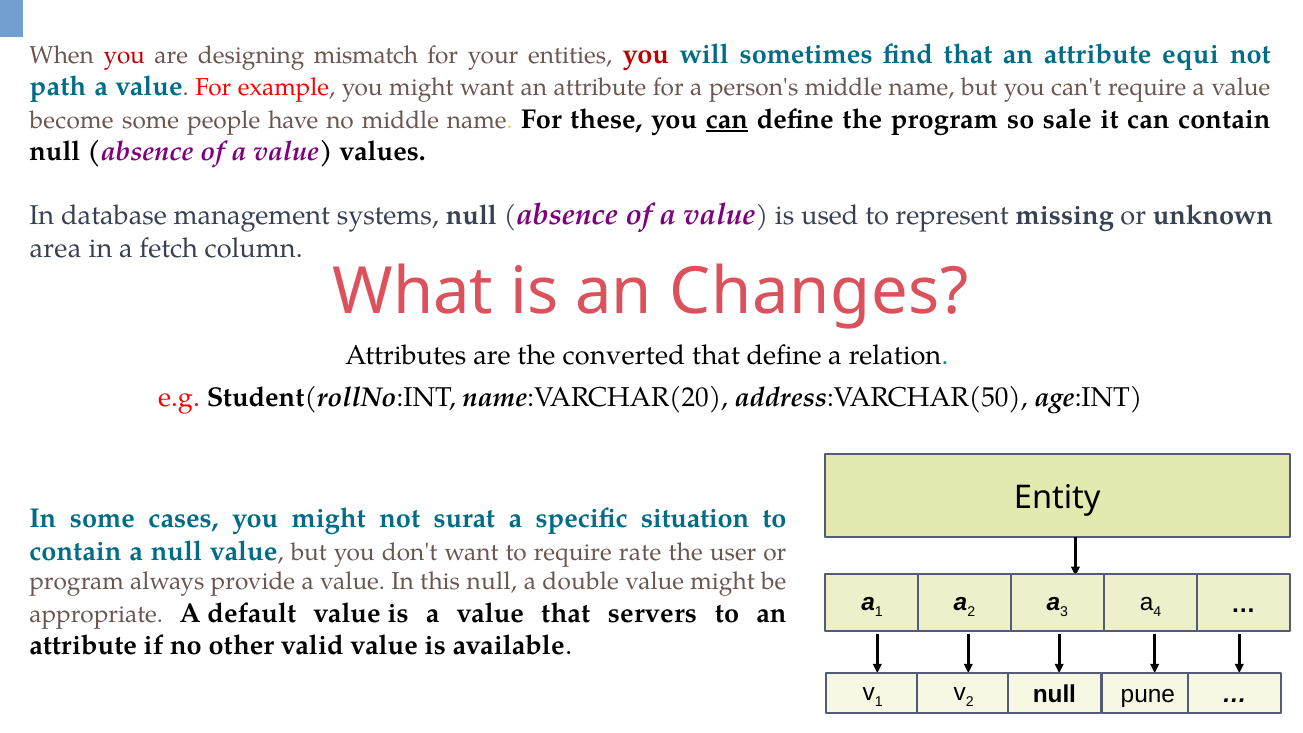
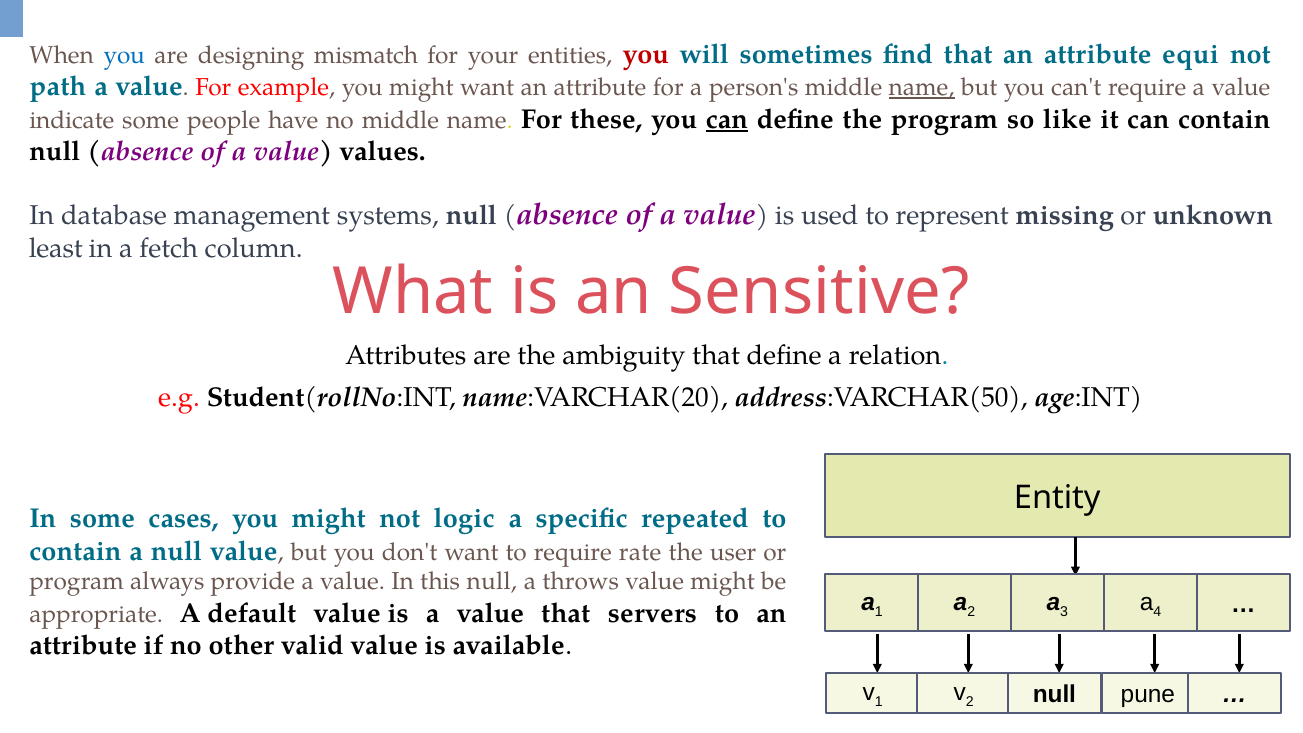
you colour: red -> blue (124, 55)
name underline: none -> present (922, 88)
become: become -> indicate (72, 120)
sale: sale -> like (1067, 119)
area: area -> least (56, 248)
Changes: Changes -> Sensitive (819, 292)
converted: converted -> ambiguity (624, 355)
surat: surat -> logic (464, 519)
situation: situation -> repeated (695, 519)
double: double -> throws (581, 582)
